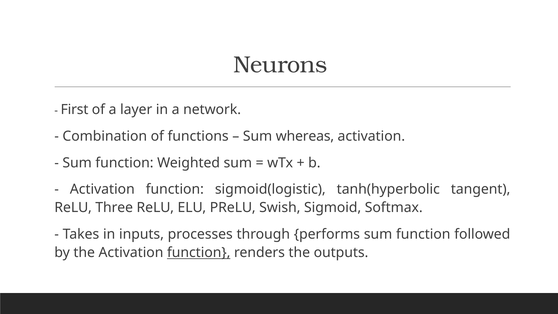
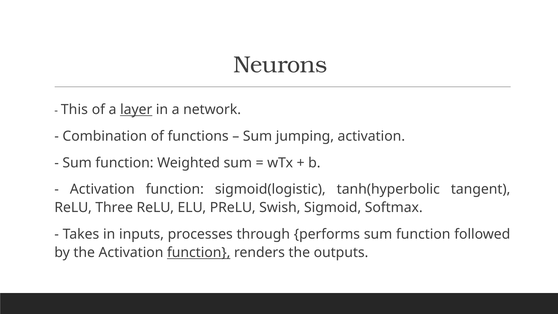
First: First -> This (74, 110)
layer underline: none -> present (136, 110)
whereas: whereas -> jumping (305, 136)
